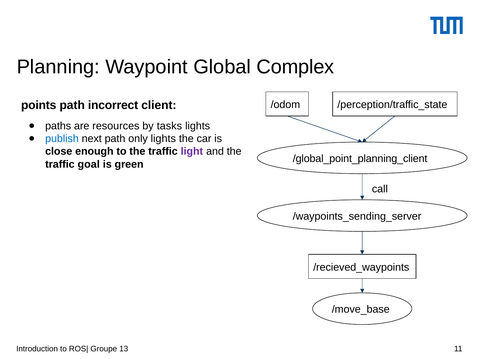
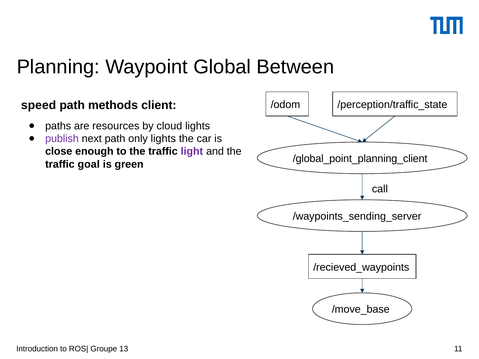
Complex: Complex -> Between (295, 67)
points: points -> speed (39, 105)
incorrect: incorrect -> methods (113, 105)
tasks: tasks -> cloud (169, 126)
publish colour: blue -> purple (62, 139)
